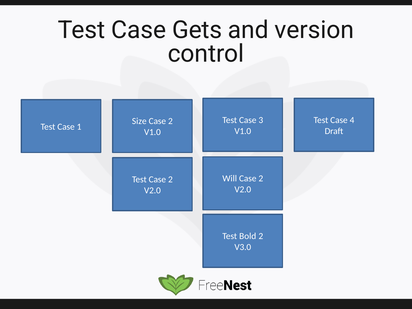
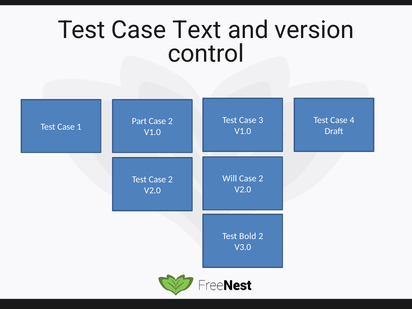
Gets: Gets -> Text (197, 30)
Size: Size -> Part (139, 121)
